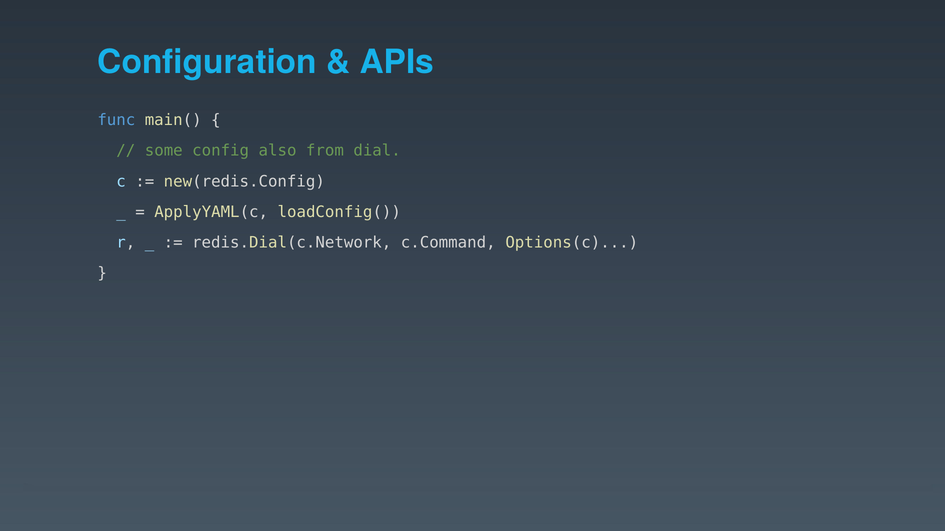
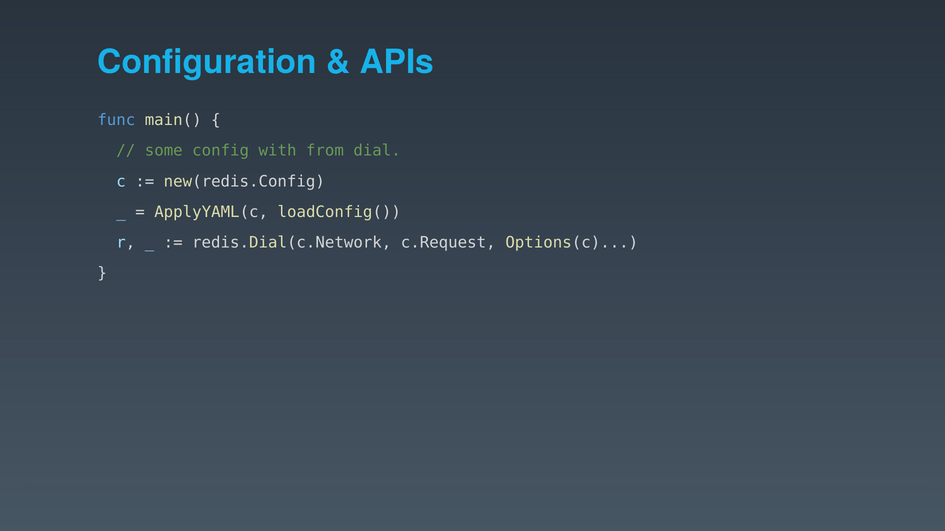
also: also -> with (278, 151)
c.Command: c.Command -> c.Request (448, 243)
